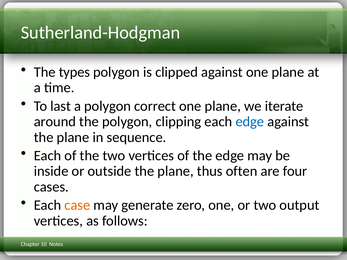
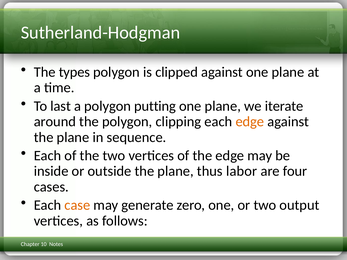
correct: correct -> putting (155, 106)
edge colour: blue -> orange (250, 122)
often: often -> labor (242, 171)
